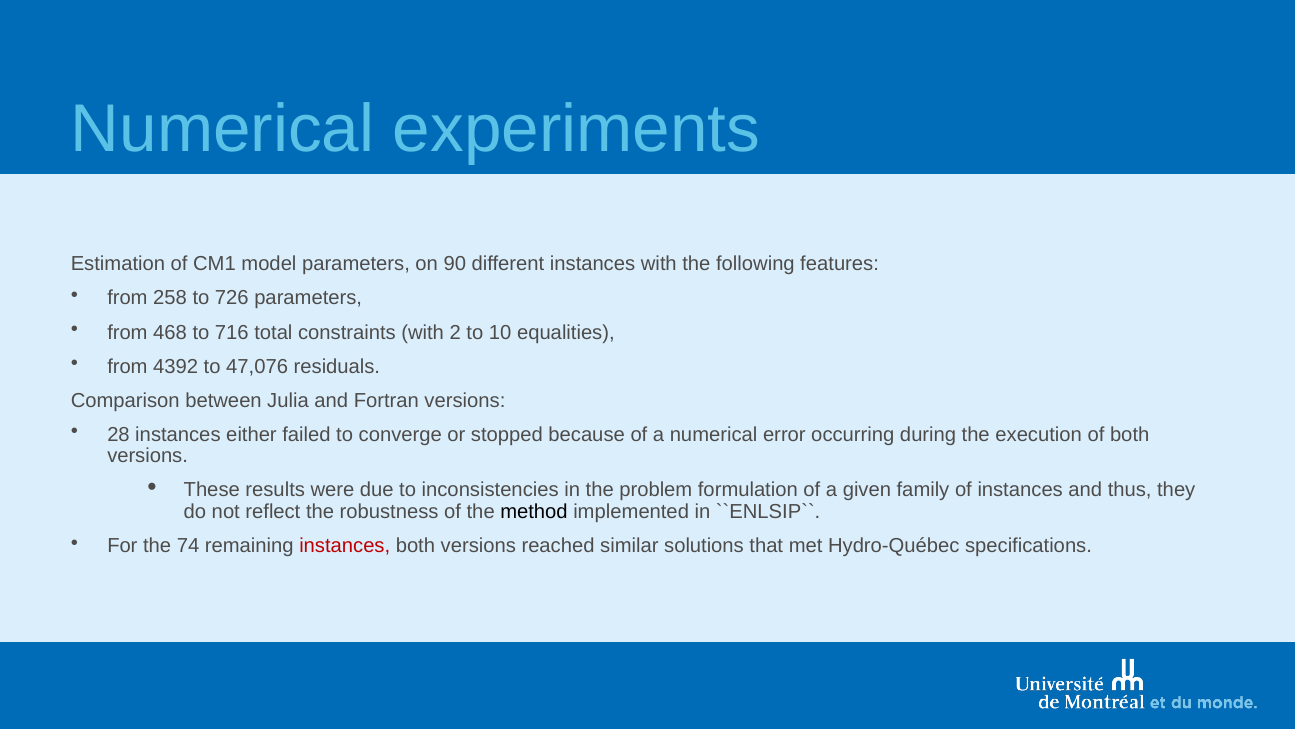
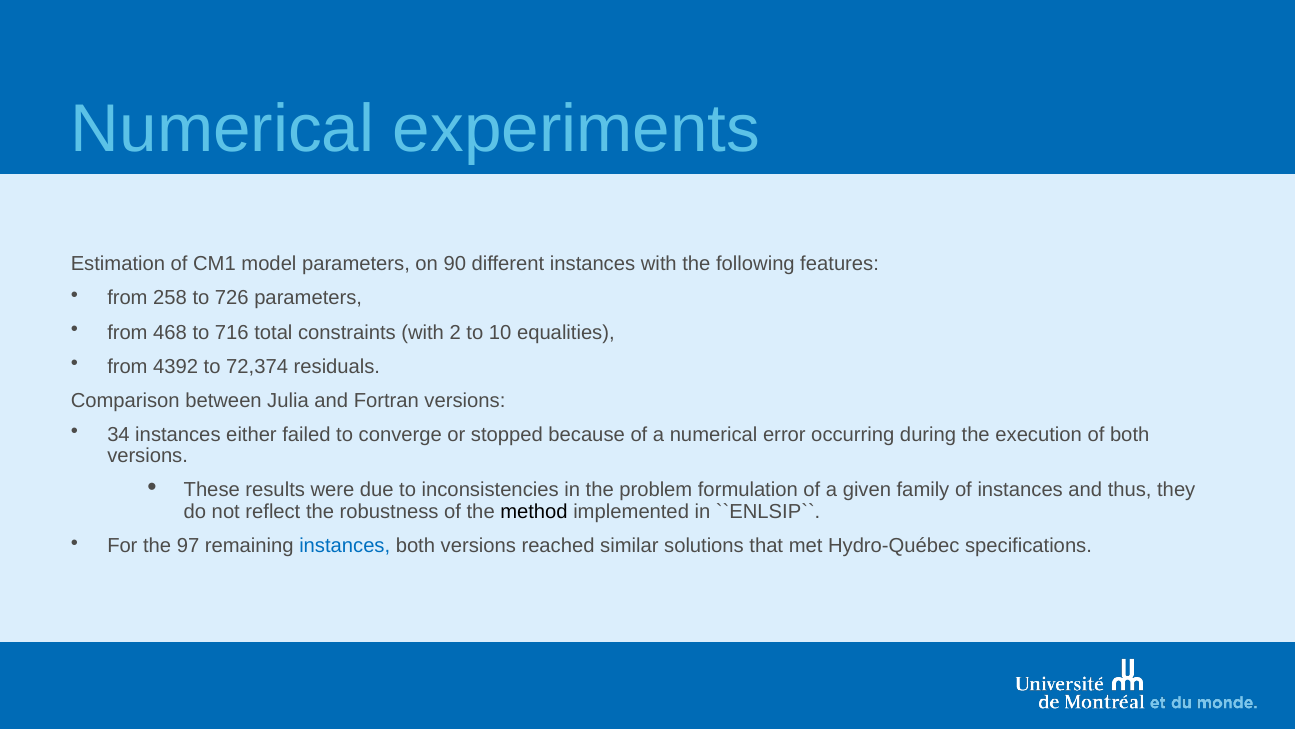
47,076: 47,076 -> 72,374 (257, 366)
28: 28 -> 34 (118, 434)
74: 74 -> 97 (188, 546)
instances colour: red -> blue (345, 546)
